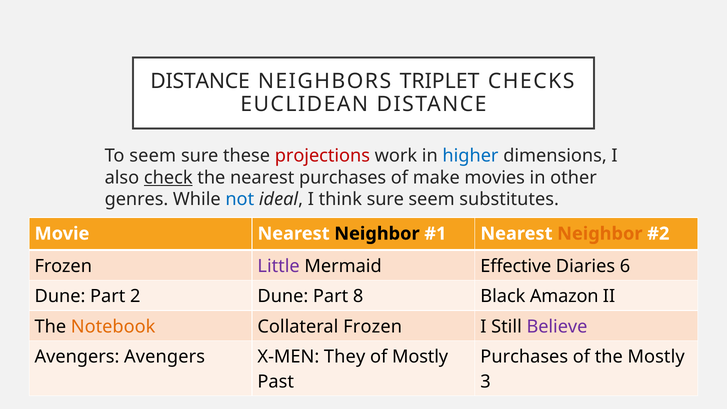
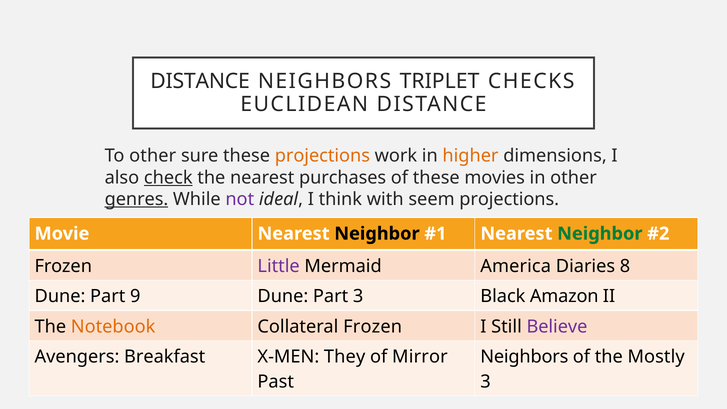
To seem: seem -> other (153, 156)
projections colour: red -> orange (322, 156)
higher colour: blue -> orange (470, 156)
of make: make -> these (436, 177)
genres underline: none -> present (136, 199)
not colour: blue -> purple (240, 199)
think sure: sure -> with (385, 199)
seem substitutes: substitutes -> projections (509, 199)
Neighbor colour: orange -> green (600, 234)
Effective: Effective -> America (516, 266)
6: 6 -> 8 (625, 266)
2: 2 -> 9 (135, 296)
Part 8: 8 -> 3 (358, 296)
Avengers Avengers: Avengers -> Breakfast (165, 357)
of Mostly: Mostly -> Mirror (420, 357)
Purchases: Purchases -> Neighbors (524, 357)
